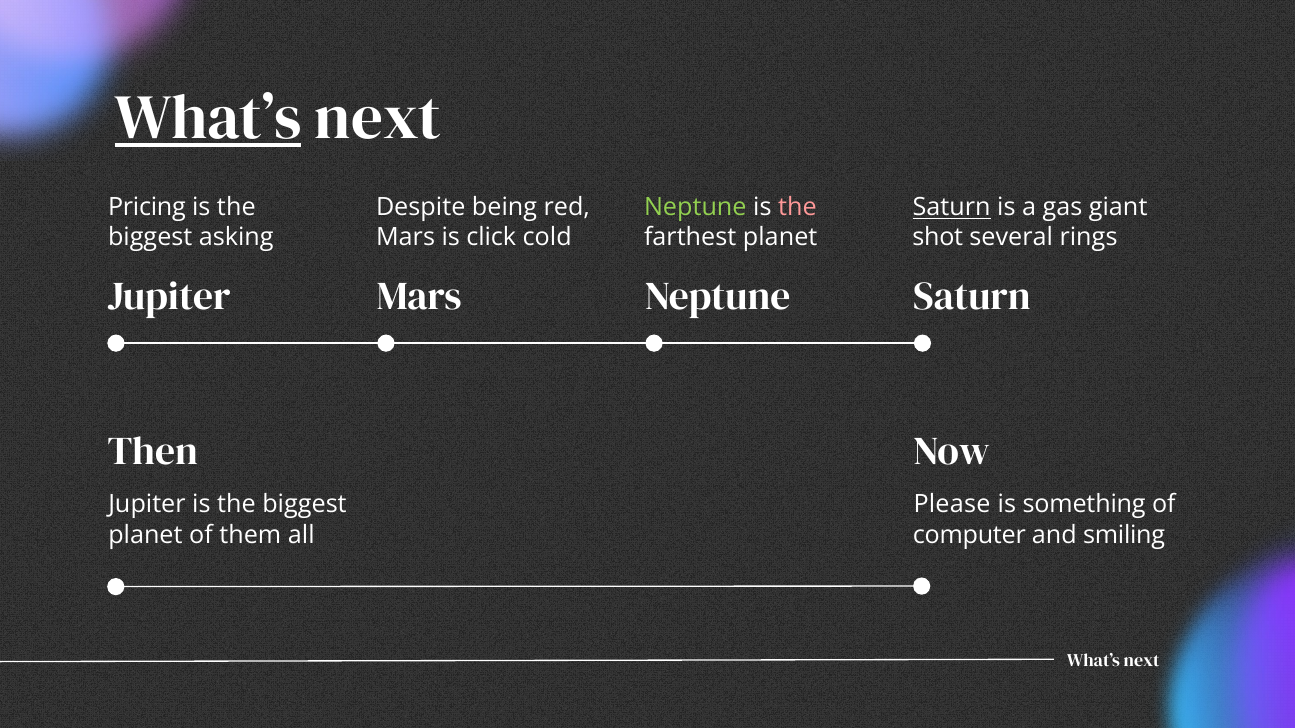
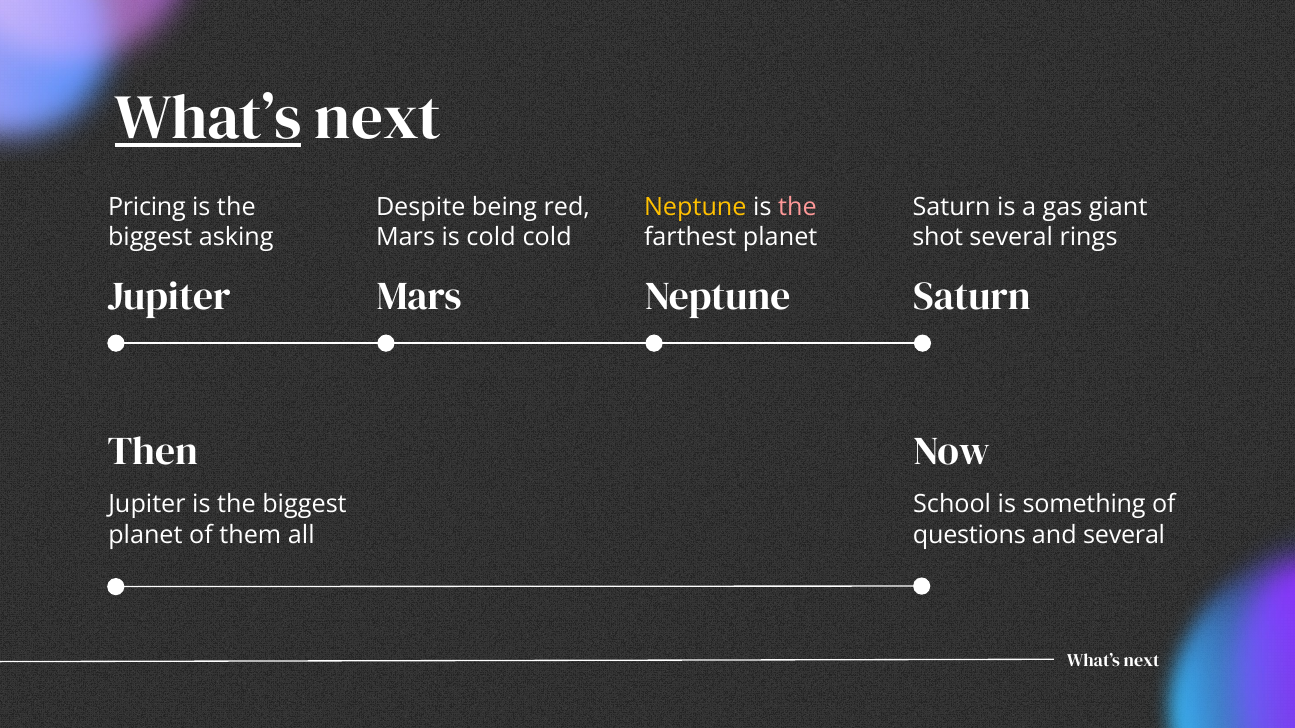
Neptune colour: light green -> yellow (695, 208)
Saturn underline: present -> none (952, 208)
is click: click -> cold (491, 238)
Please: Please -> School (952, 505)
computer: computer -> questions (969, 535)
and smiling: smiling -> several (1124, 535)
